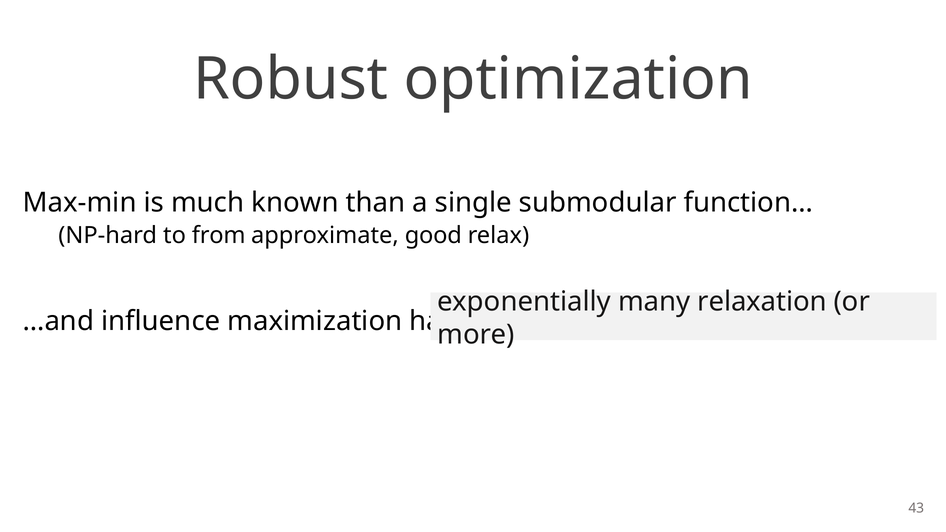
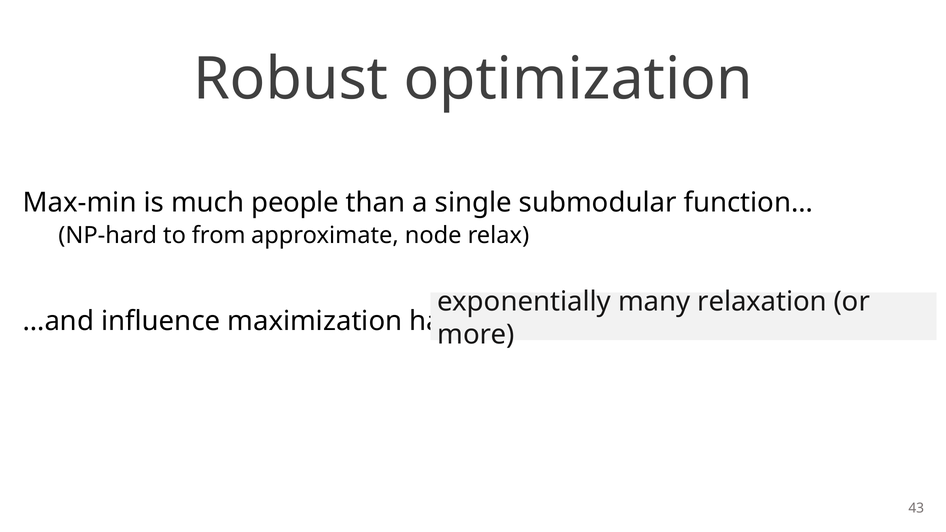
known: known -> people (295, 203)
good: good -> node (433, 236)
